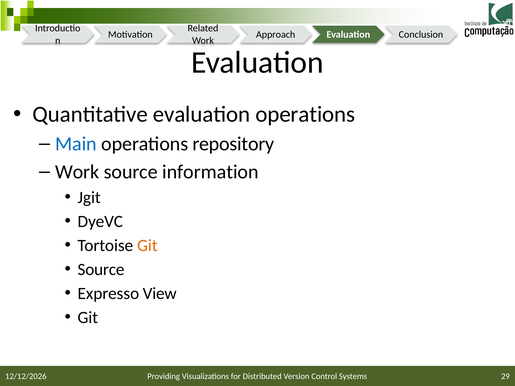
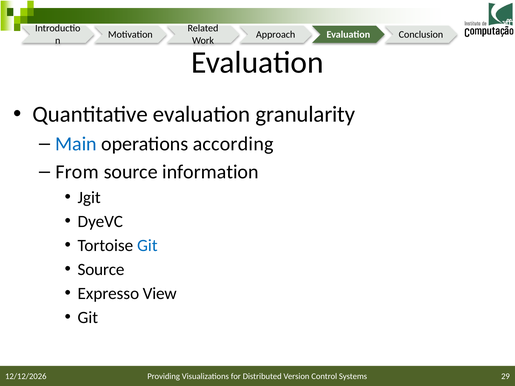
evaluation operations: operations -> granularity (305, 114)
repository: repository -> according (233, 144)
Work: Work -> From (77, 172)
Git colour: orange -> blue (147, 246)
